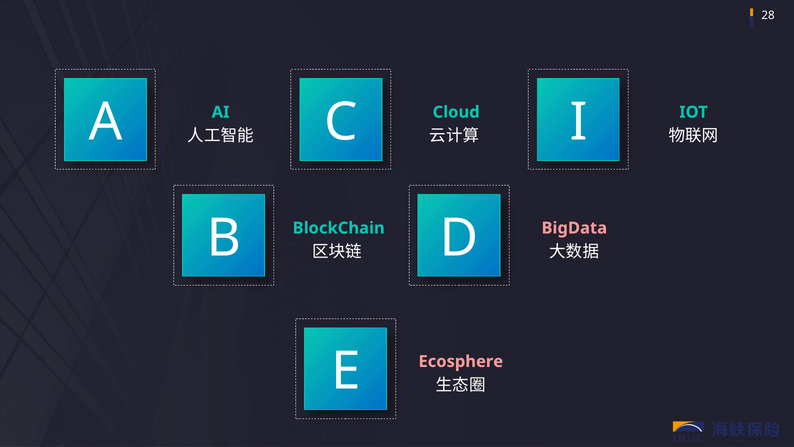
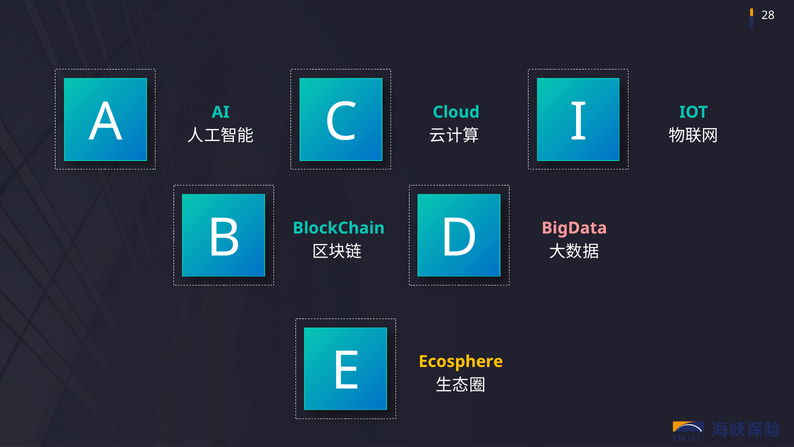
Ecosphere colour: pink -> yellow (461, 361)
